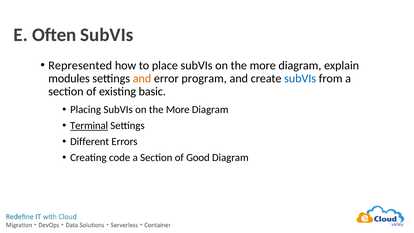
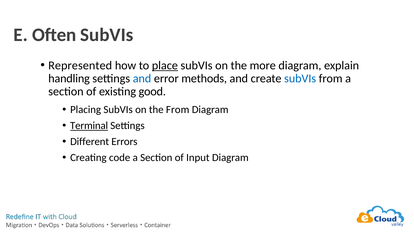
place underline: none -> present (165, 65)
modules: modules -> handling (69, 78)
and colour: orange -> blue (142, 78)
program: program -> methods (204, 78)
basic: basic -> good (152, 91)
More: More -> From (178, 110)
Good: Good -> Input (198, 158)
